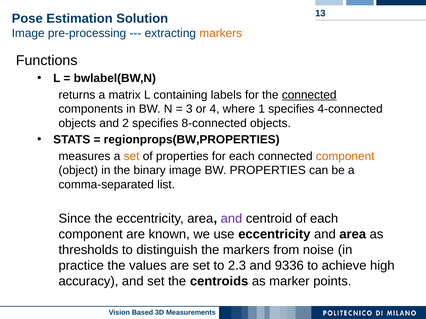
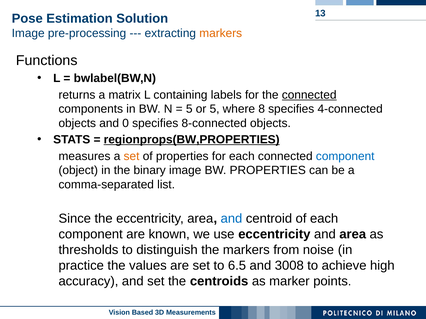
3: 3 -> 5 (189, 109)
or 4: 4 -> 5 (215, 109)
1: 1 -> 8 (262, 109)
2: 2 -> 0 (126, 123)
regionprops(BW,PROPERTIES underline: none -> present (192, 140)
component colour: orange -> blue (345, 156)
and colour: purple -> blue (231, 219)
2.3: 2.3 -> 6.5 (237, 266)
9336: 9336 -> 3008 (289, 266)
